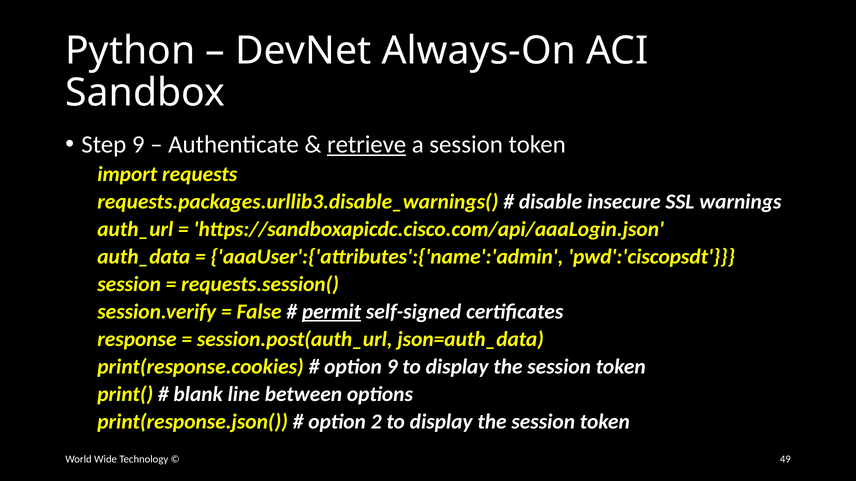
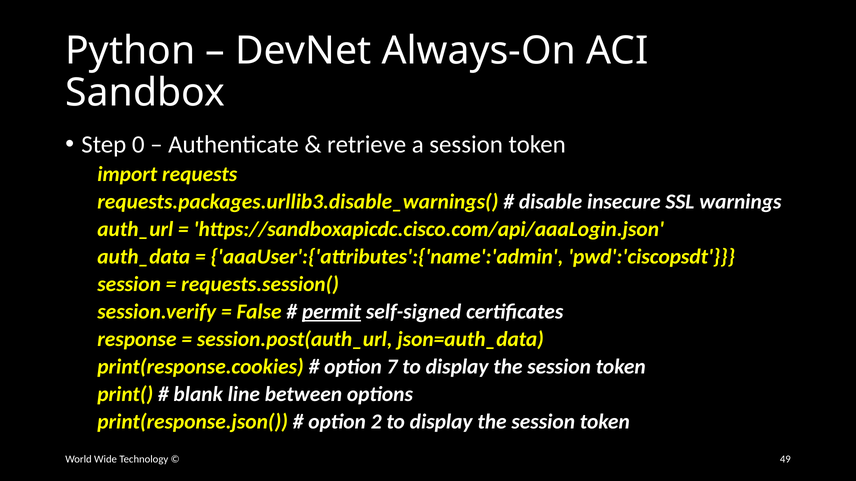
Step 9: 9 -> 0 (138, 145)
retrieve underline: present -> none (367, 145)
option 9: 9 -> 7 (392, 367)
